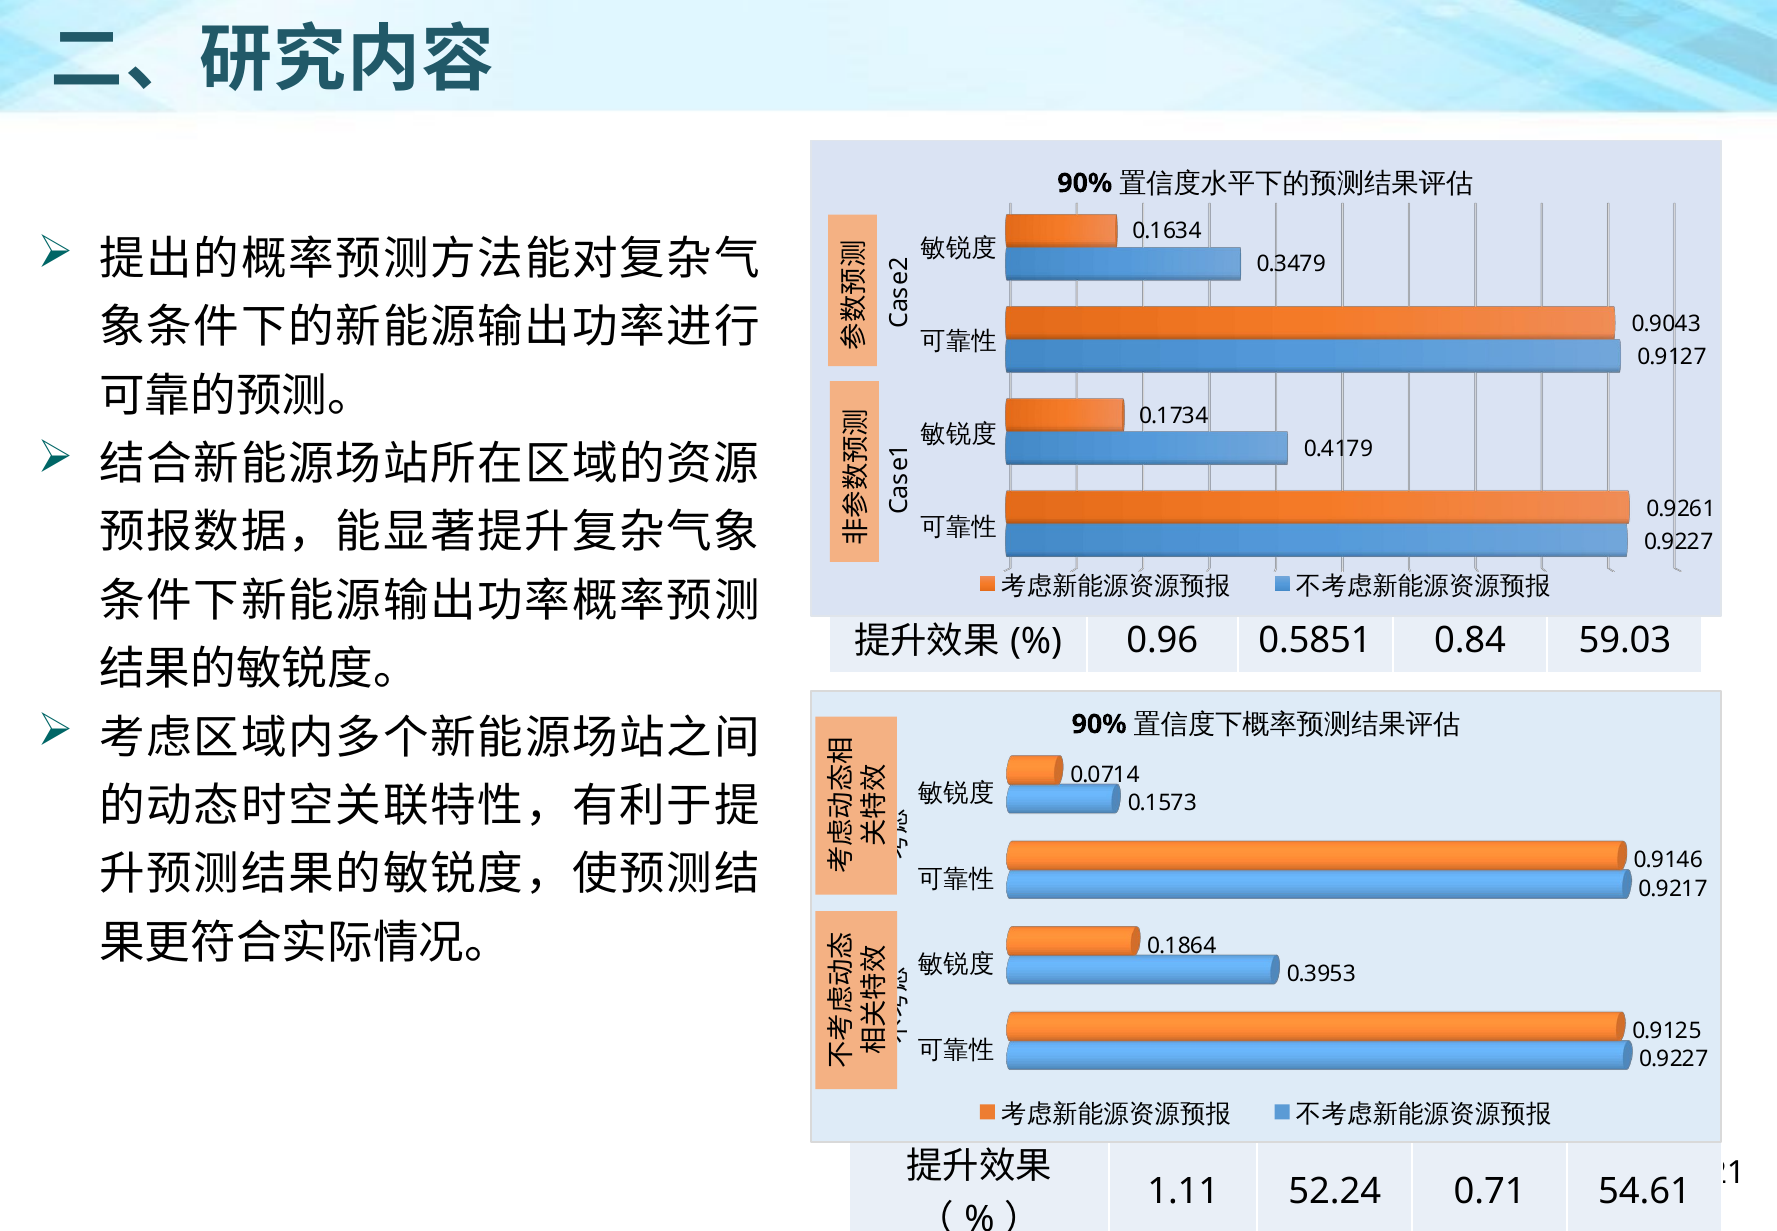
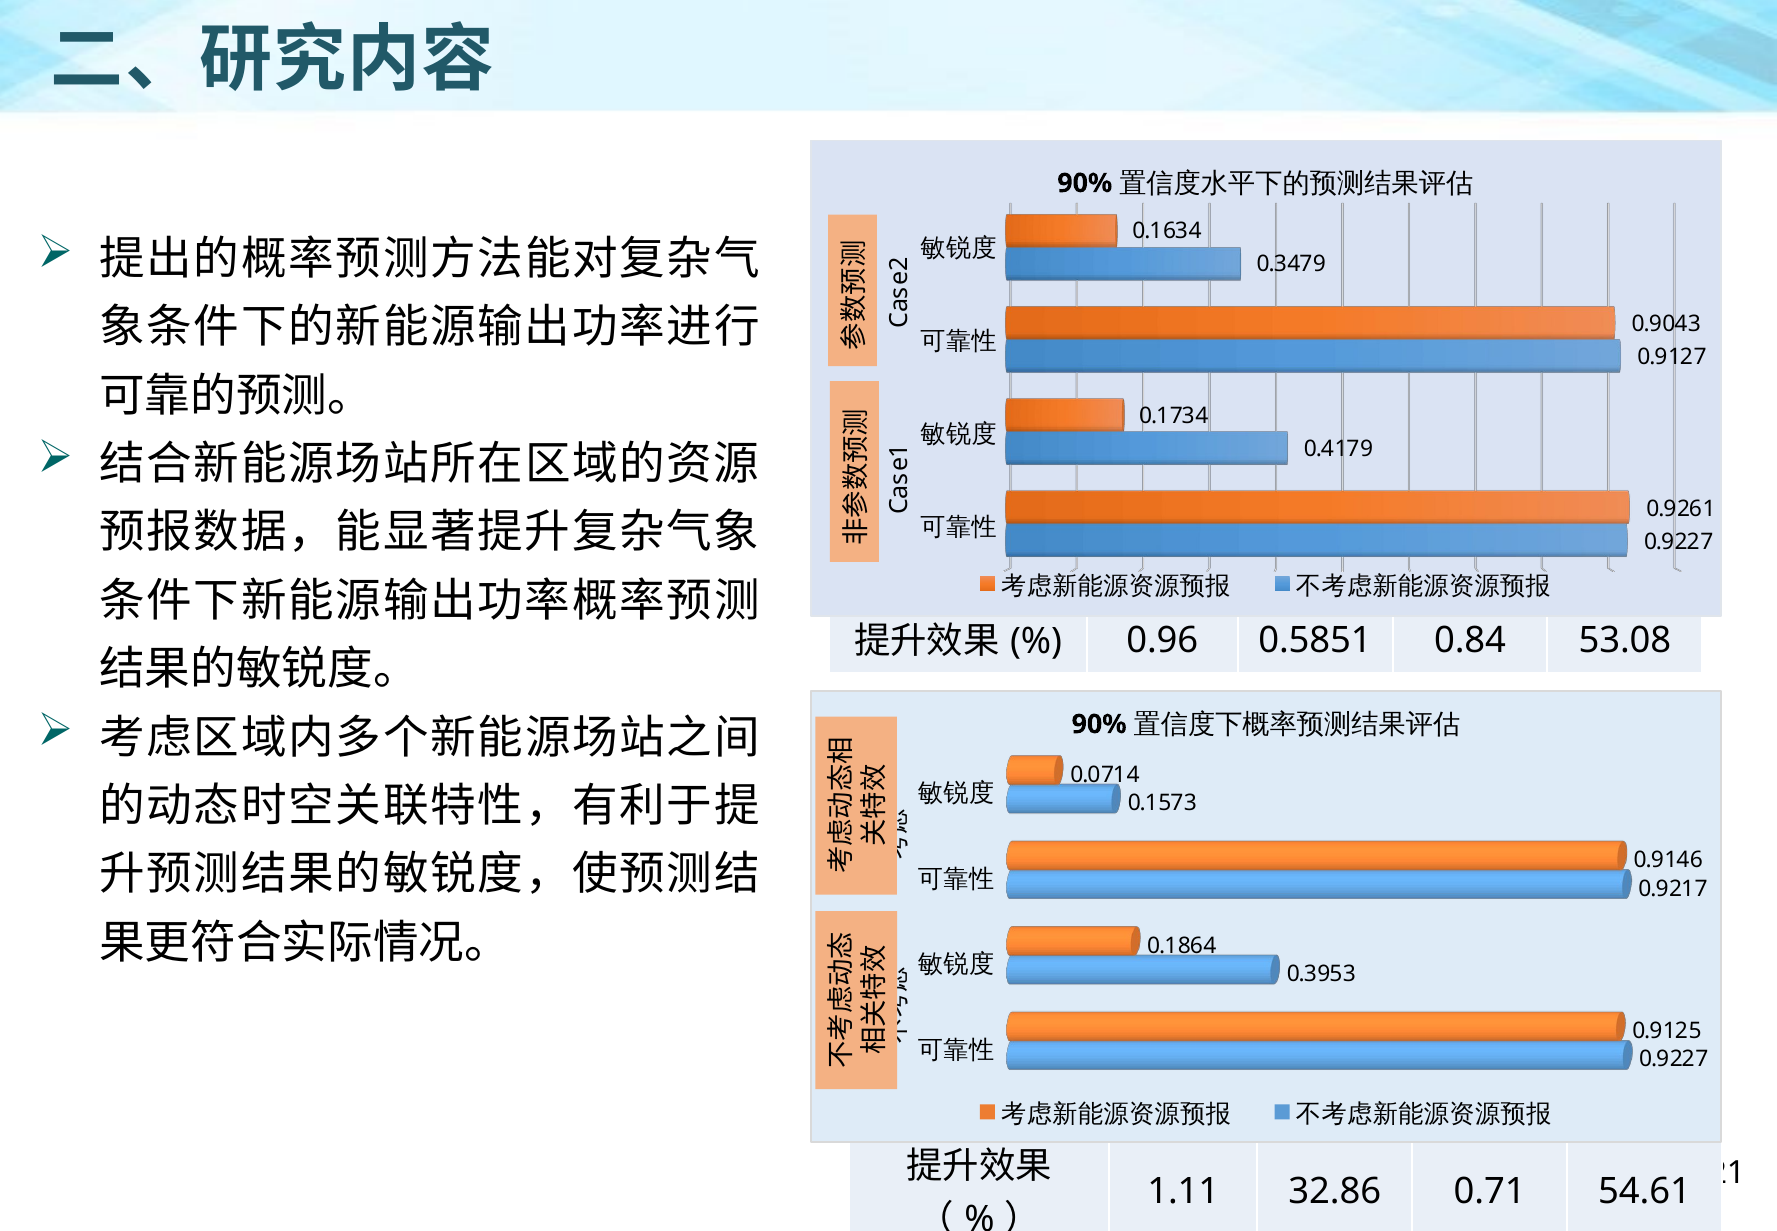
59.03: 59.03 -> 53.08 (1625, 640)
52.24: 52.24 -> 32.86 (1335, 1190)
